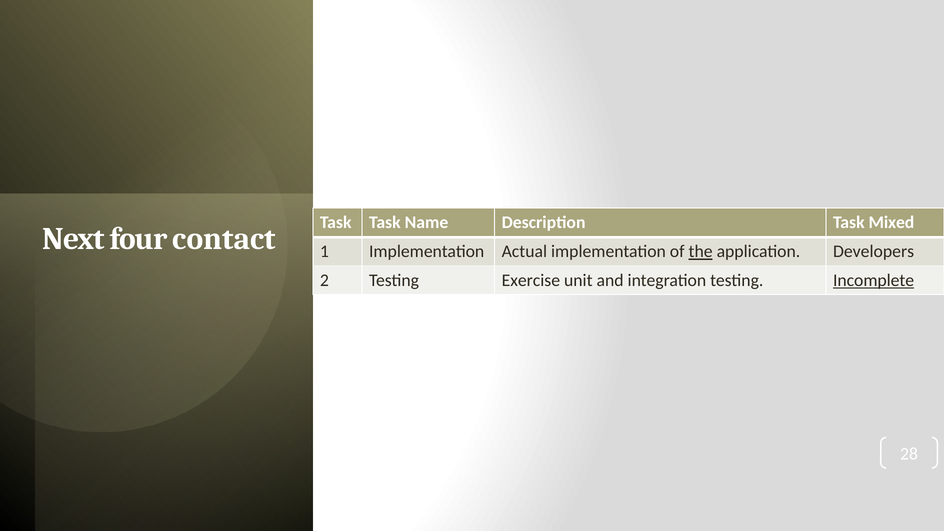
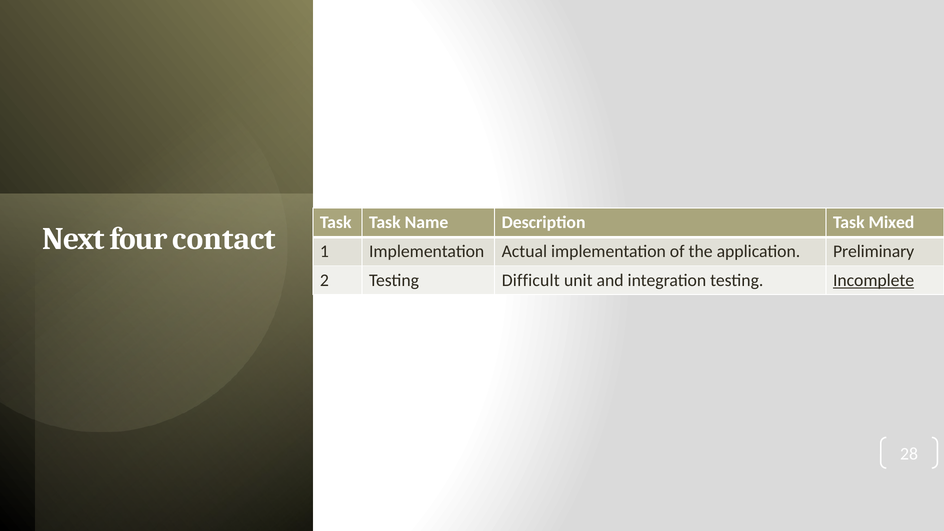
the underline: present -> none (701, 252)
Developers: Developers -> Preliminary (874, 252)
Exercise: Exercise -> Difficult (531, 280)
